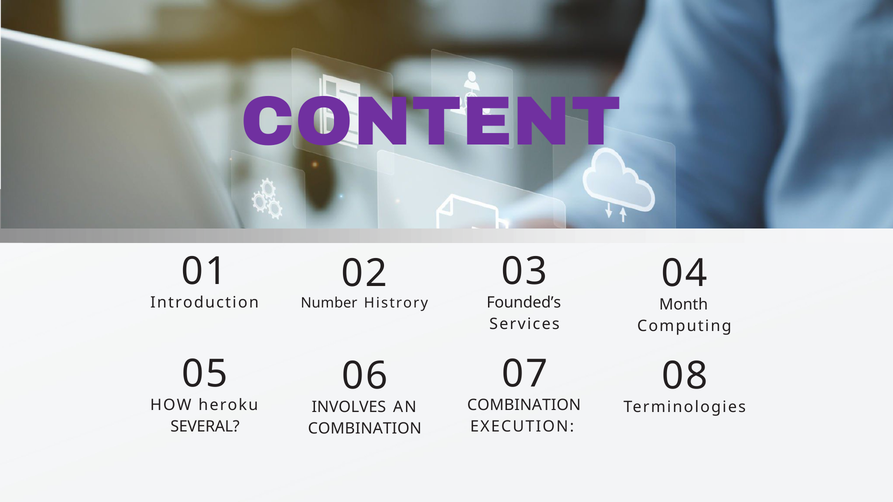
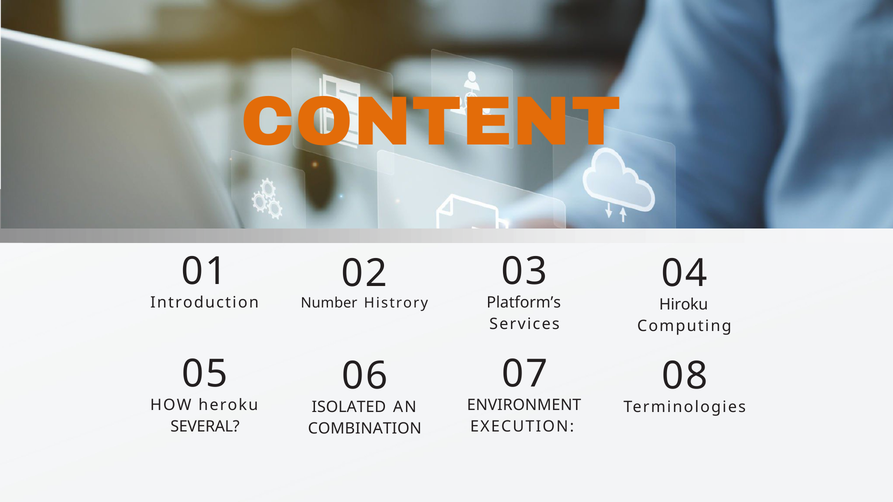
CONTENT colour: purple -> orange (431, 122)
Founded’s: Founded’s -> Platform’s (524, 303)
Month: Month -> Hiroku (684, 305)
COMBINATION: COMBINATION -> ENVIRONMENT (524, 405)
INVOLVES: INVOLVES -> ISOLATED (349, 407)
